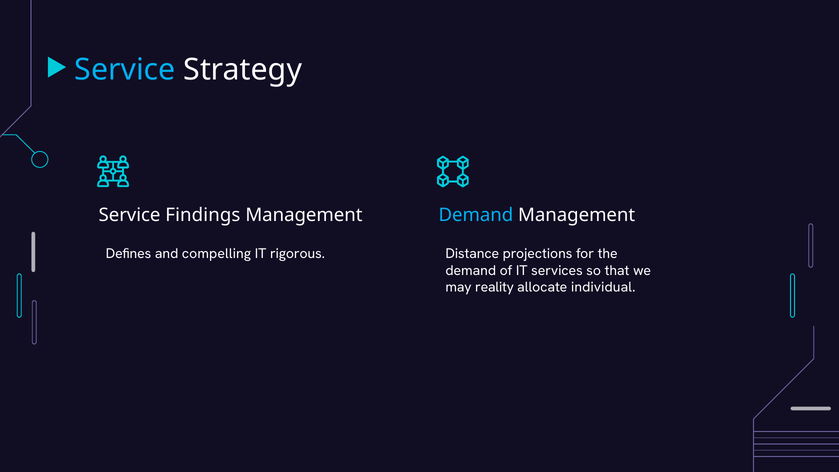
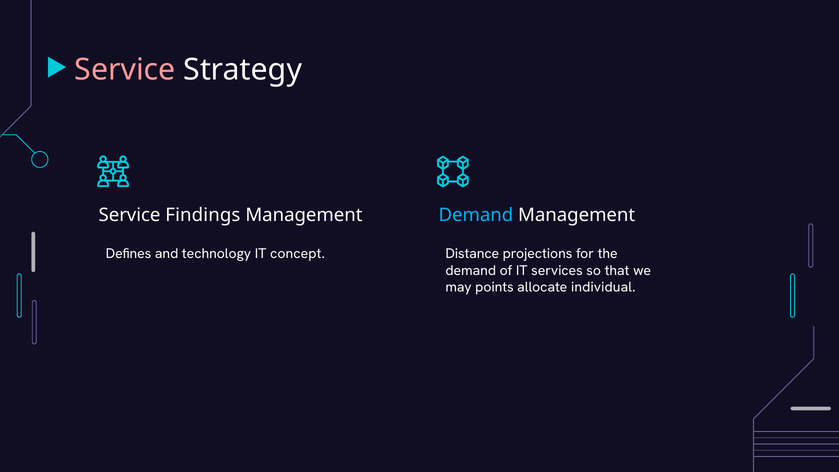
Service colour: light blue -> pink (125, 70)
compelling: compelling -> technology (216, 253)
rigorous: rigorous -> concept (298, 253)
reality: reality -> points (494, 287)
